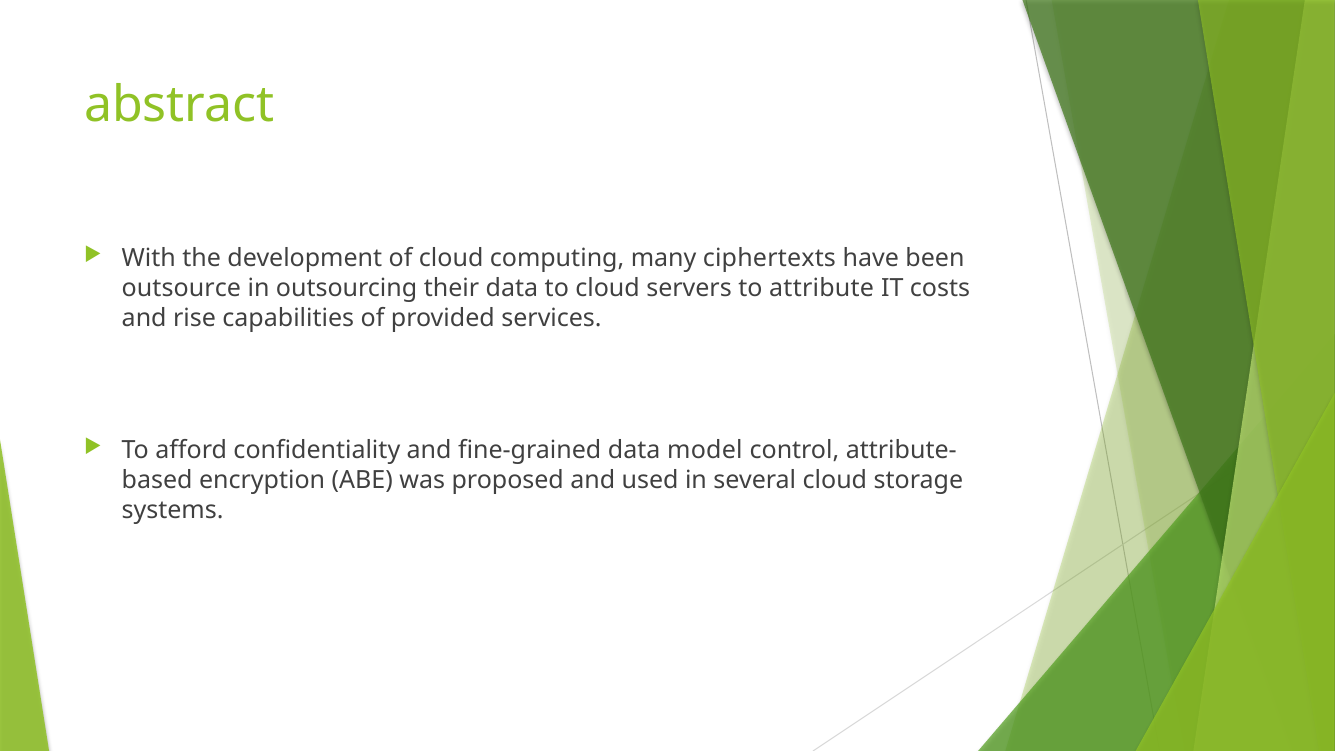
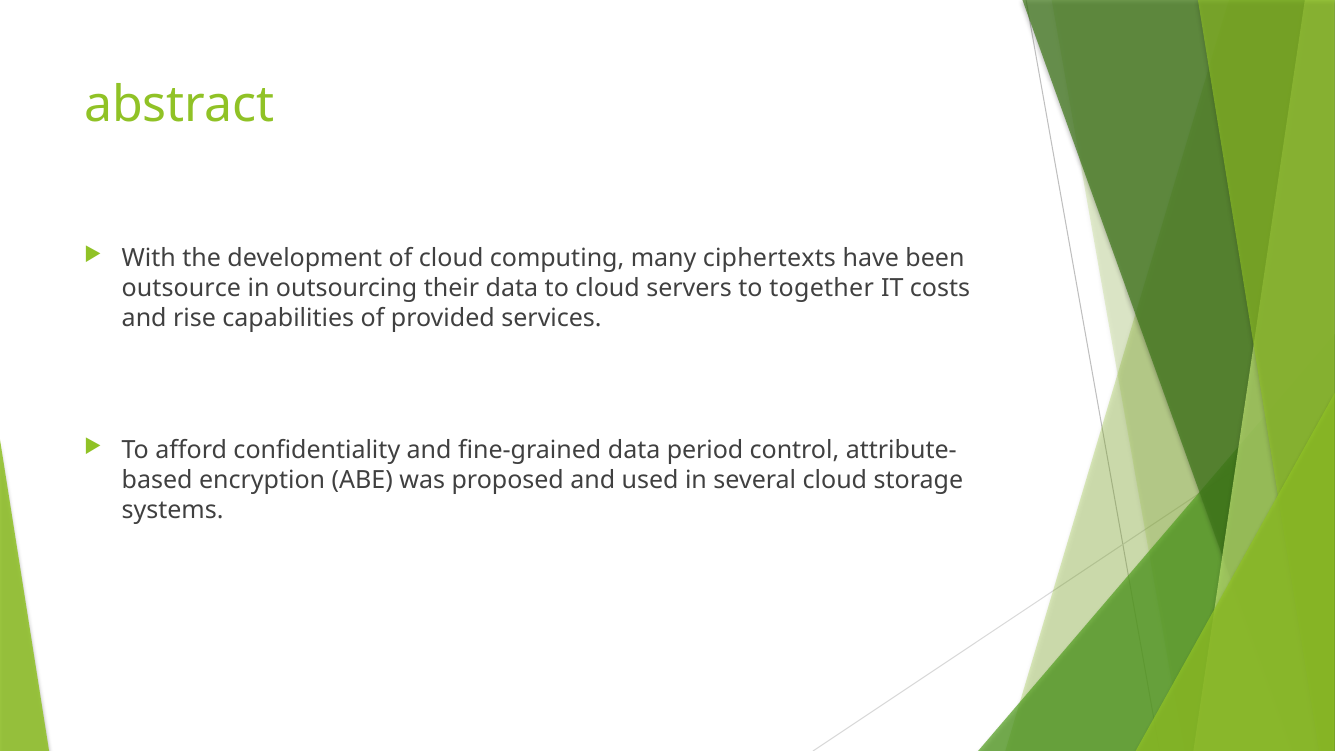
attribute: attribute -> together (822, 288)
model: model -> period (705, 450)
